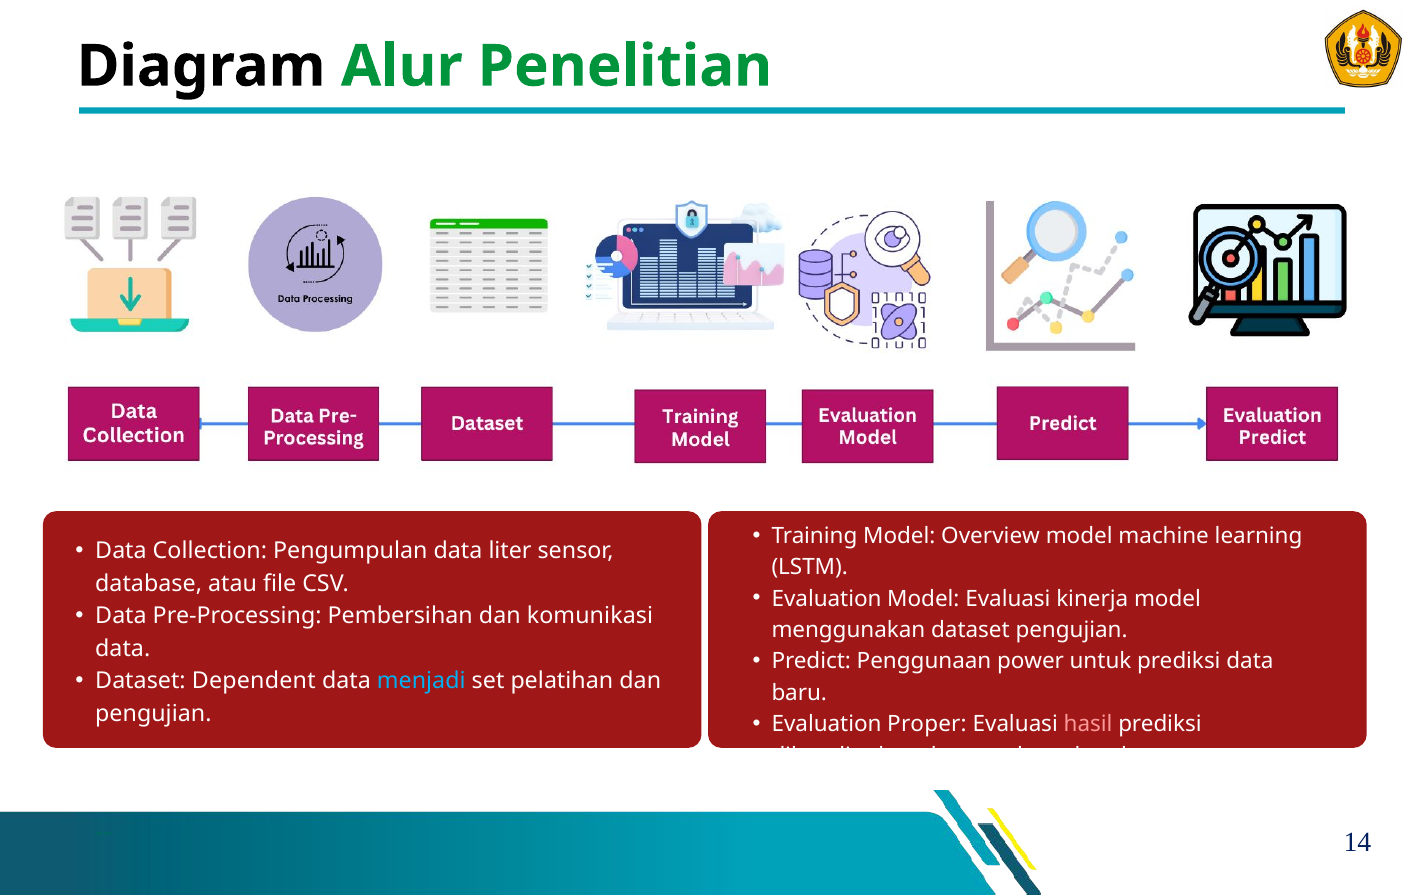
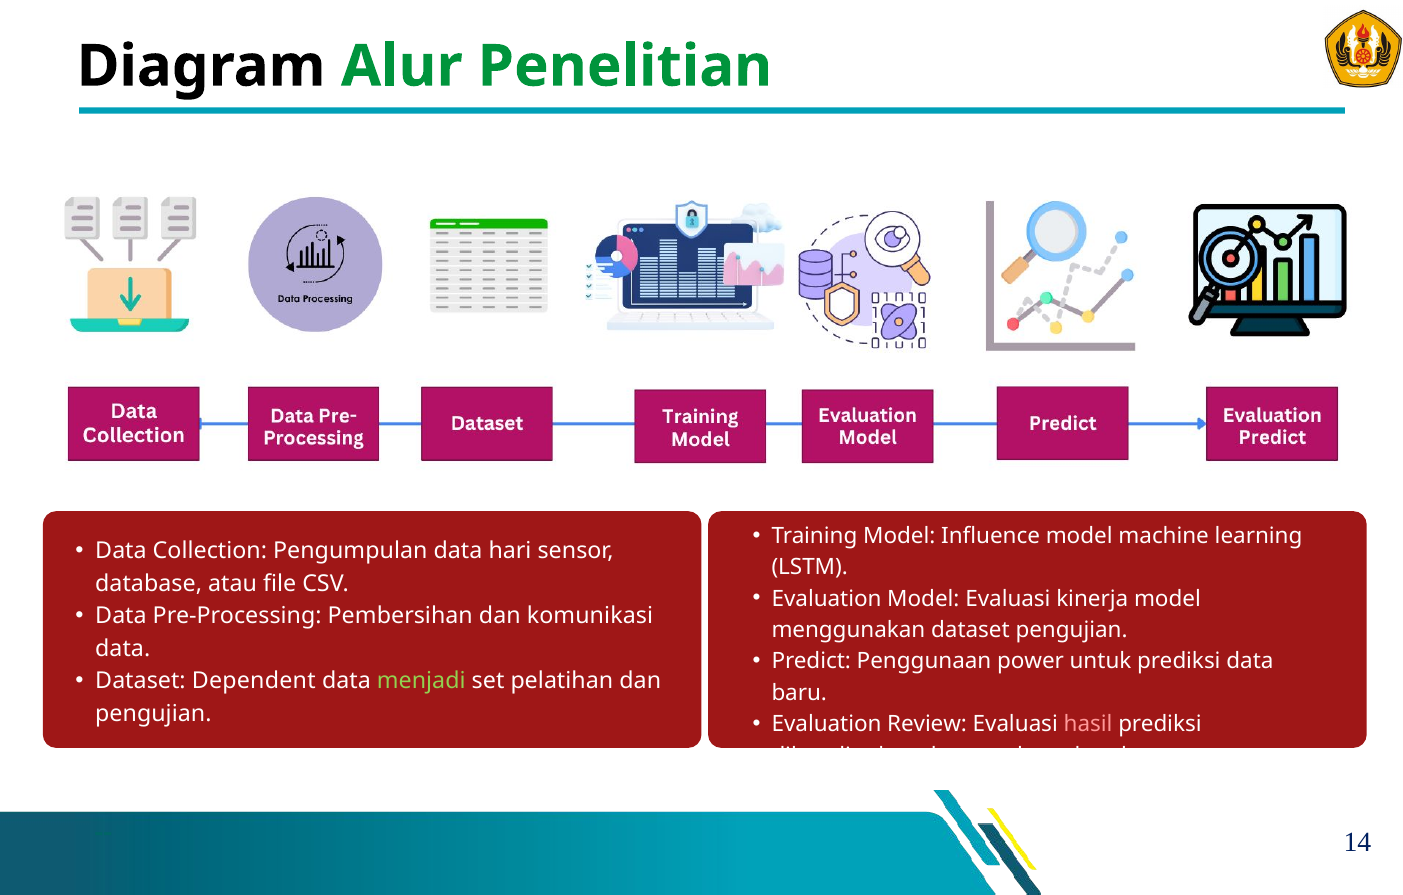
Overview: Overview -> Influence (991, 536)
liter: liter -> hari (510, 551)
menjadi colour: light blue -> light green (421, 681)
Proper: Proper -> Review (927, 724)
